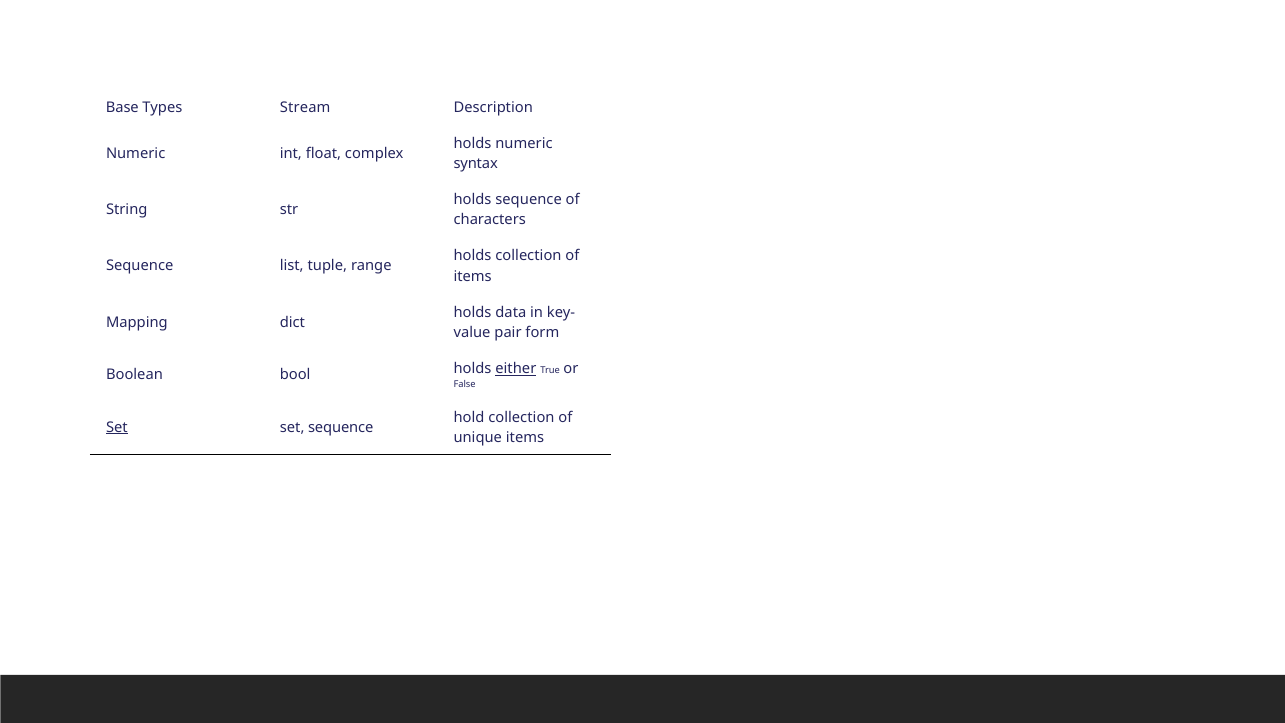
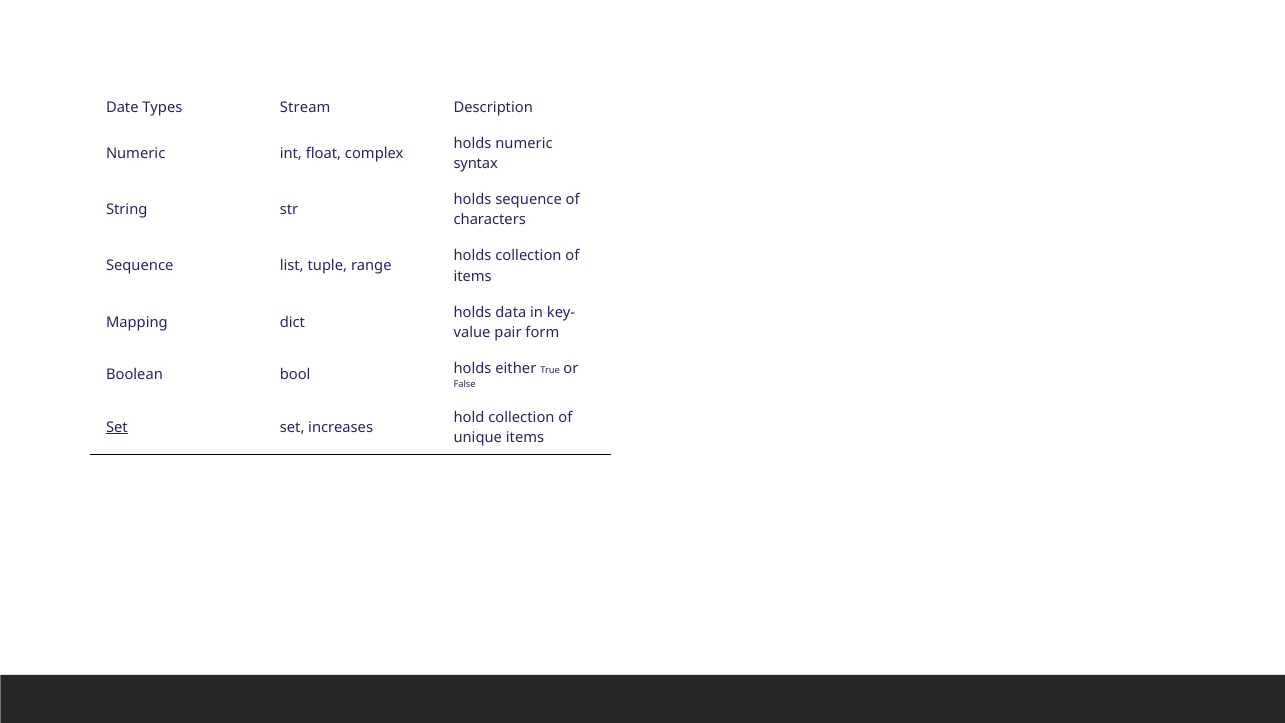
Base: Base -> Date (122, 107)
either underline: present -> none (516, 369)
set sequence: sequence -> increases (341, 427)
